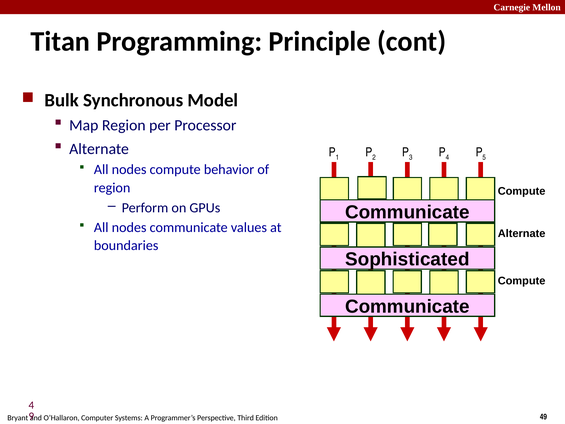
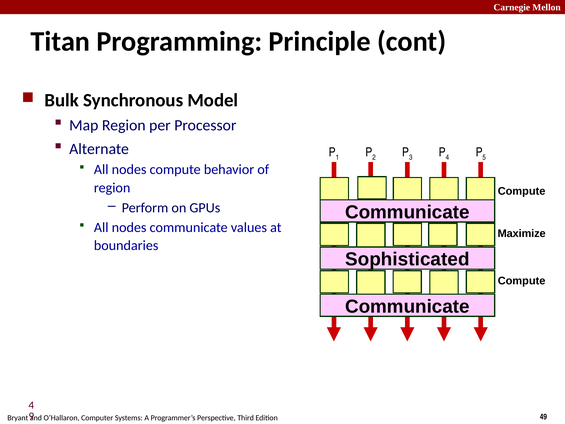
Alternate: Alternate -> Maximize (522, 233)
